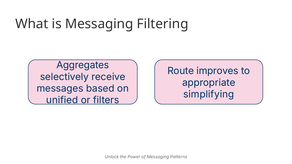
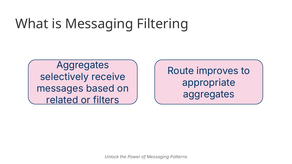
simplifying: simplifying -> aggregates (209, 94)
unified: unified -> related (62, 100)
